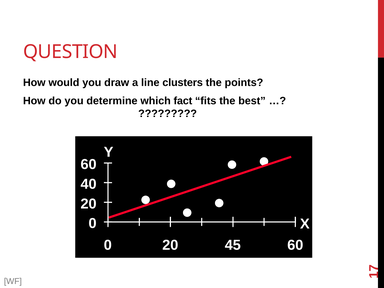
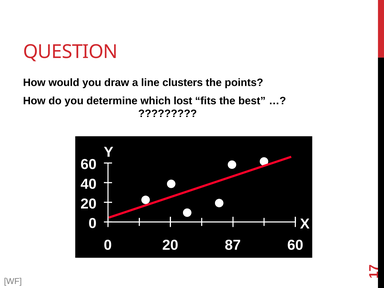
fact: fact -> lost (183, 101)
45: 45 -> 87 (233, 245)
